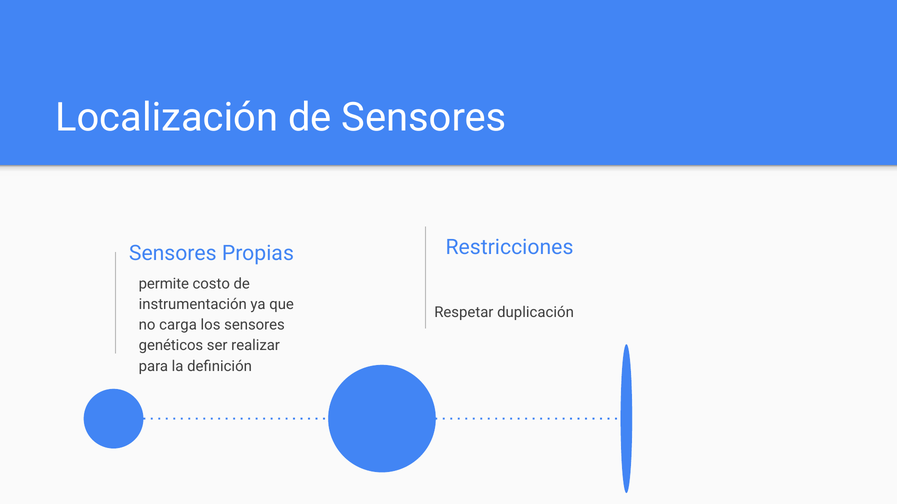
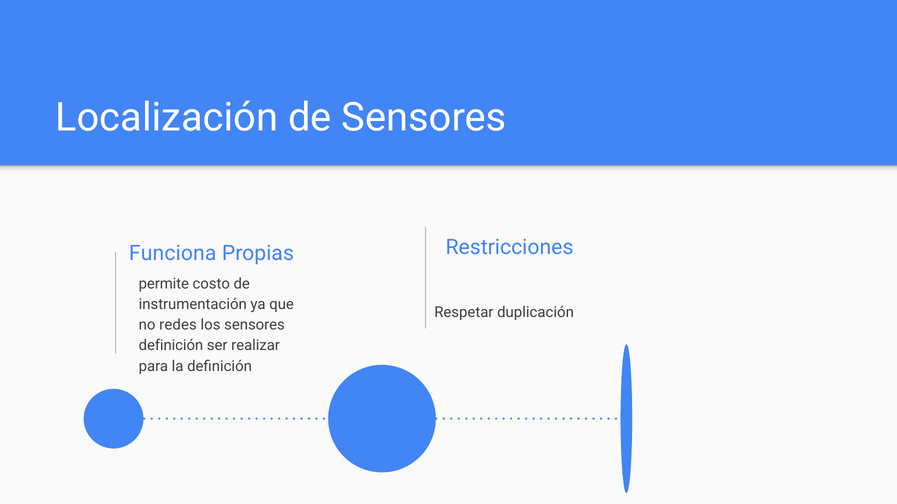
Sensores: Sensores -> Funciona (173, 254)
carga: carga -> redes (178, 325)
genéticos: genéticos -> definición (171, 346)
